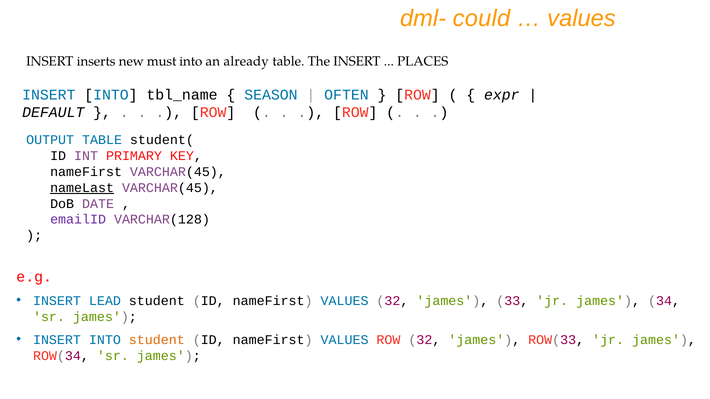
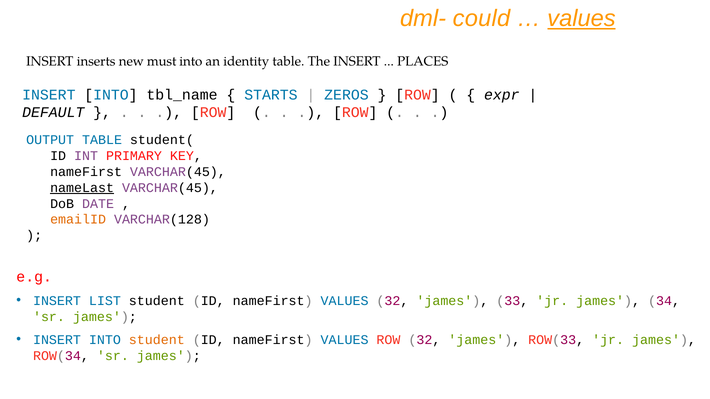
values underline: none -> present (582, 18)
already: already -> identity (246, 61)
SEASON: SEASON -> STARTS (271, 95)
OFTEN: OFTEN -> ZEROS (346, 95)
emailID colour: purple -> orange (78, 220)
LEAD: LEAD -> LIST (105, 301)
